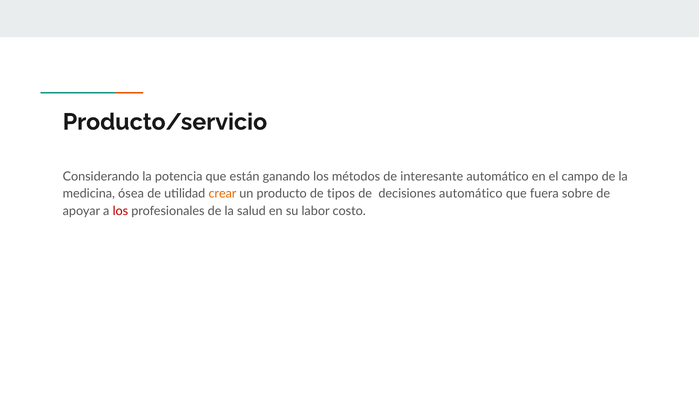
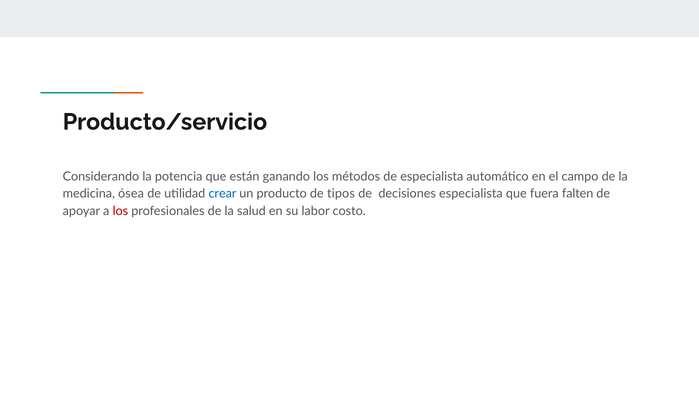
de interesante: interesante -> especialista (432, 176)
crear colour: orange -> blue (222, 194)
decisiones automático: automático -> especialista (471, 194)
sobre: sobre -> falten (578, 194)
